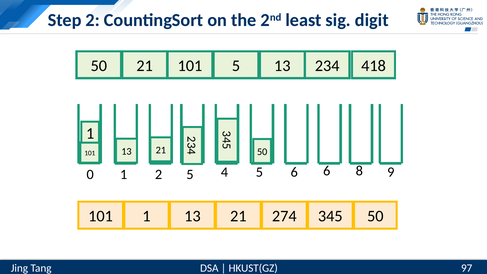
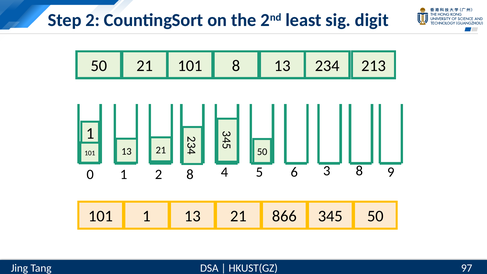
101 5: 5 -> 8 (236, 66)
418: 418 -> 213 (374, 66)
2 5: 5 -> 8 (190, 174)
6 6: 6 -> 3 (327, 171)
274: 274 -> 866 (284, 216)
